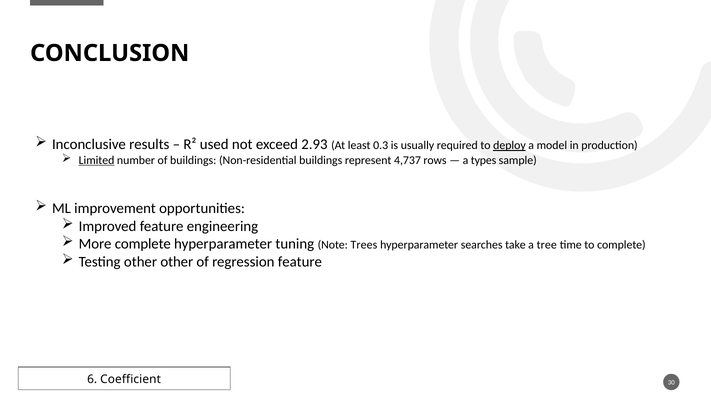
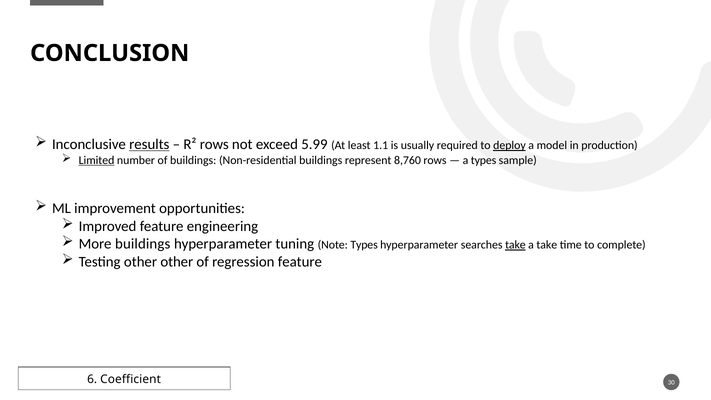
results underline: none -> present (149, 144)
R² used: used -> rows (214, 144)
2.93: 2.93 -> 5.99 (314, 144)
0.3: 0.3 -> 1.1 (381, 145)
4,737: 4,737 -> 8,760 (407, 160)
More complete: complete -> buildings (143, 244)
Note Trees: Trees -> Types (364, 245)
take underline: none -> present (515, 245)
a tree: tree -> take (547, 245)
